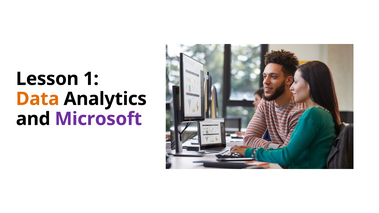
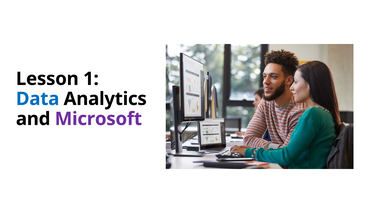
Data colour: orange -> blue (38, 99)
